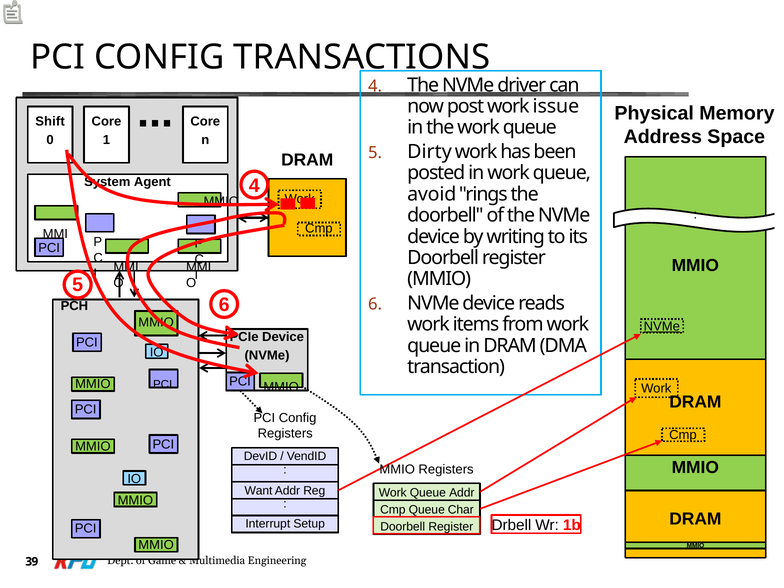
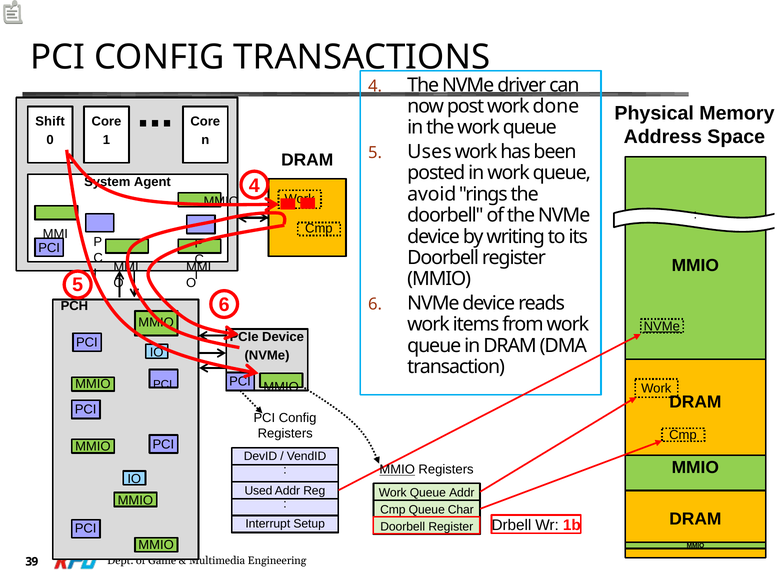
issue: issue -> done (556, 106)
Dirty: Dirty -> Uses (429, 152)
MMIO underline: none -> present (397, 470)
Want: Want -> Used (258, 491)
